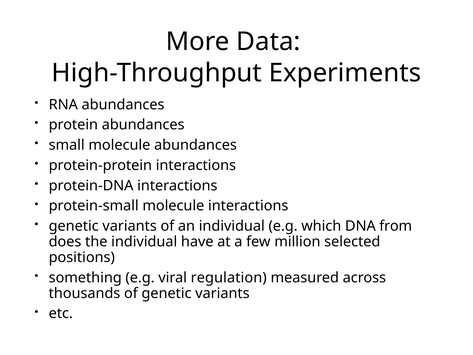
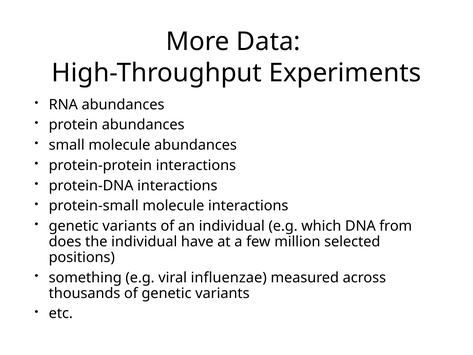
regulation: regulation -> influenzae (229, 277)
